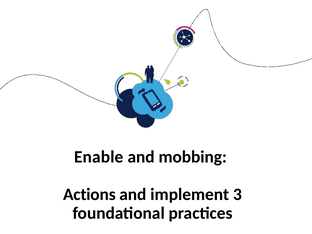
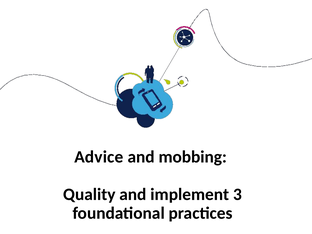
Enable: Enable -> Advice (99, 157)
Actions: Actions -> Quality (89, 194)
